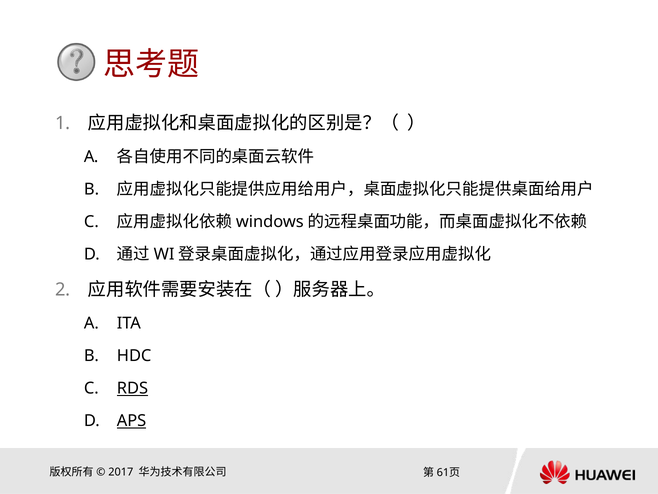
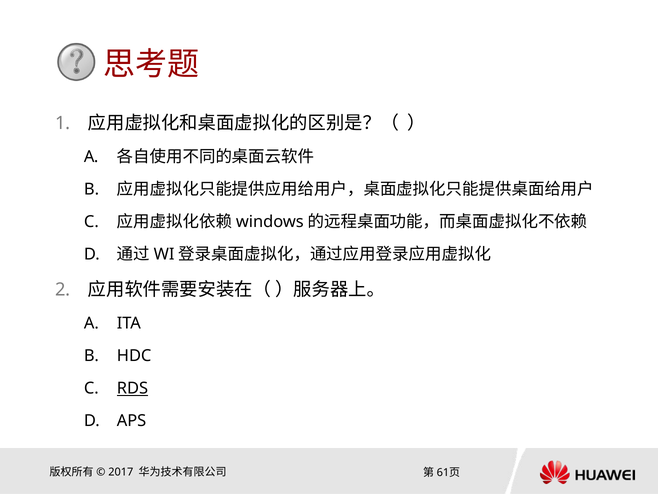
APS underline: present -> none (132, 421)
